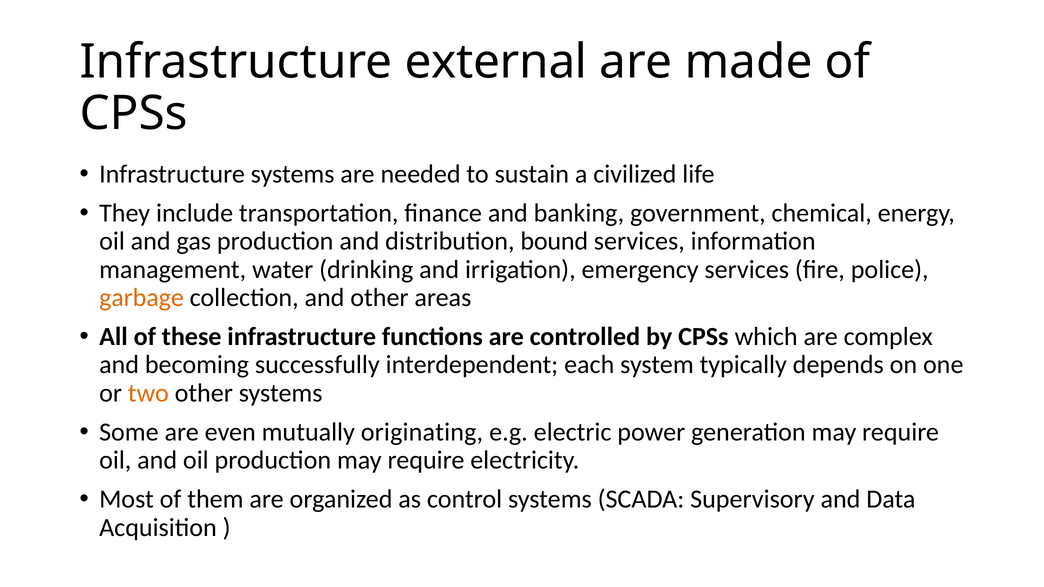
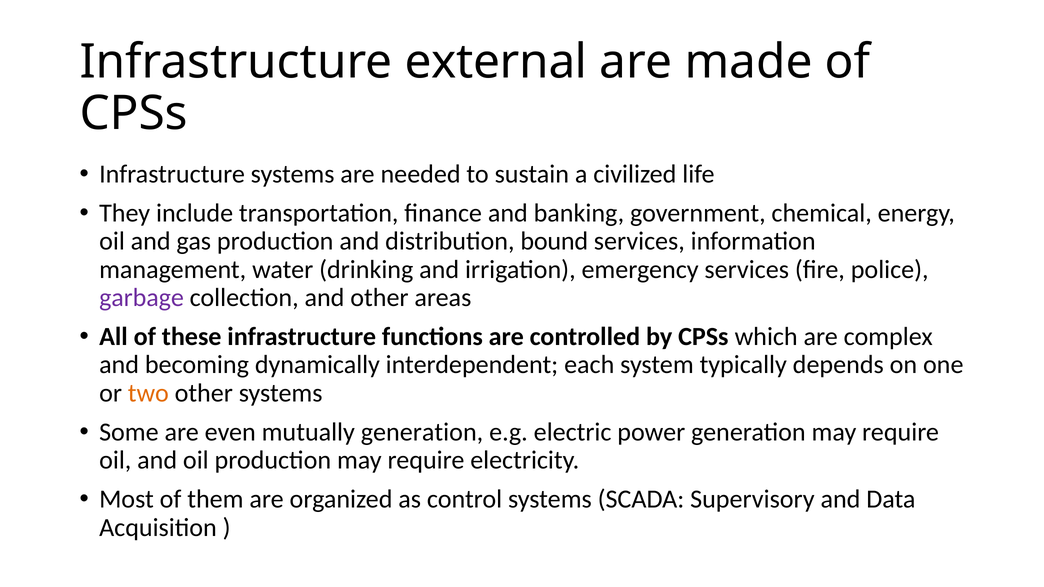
garbage colour: orange -> purple (142, 298)
successfully: successfully -> dynamically (317, 365)
mutually originating: originating -> generation (422, 432)
